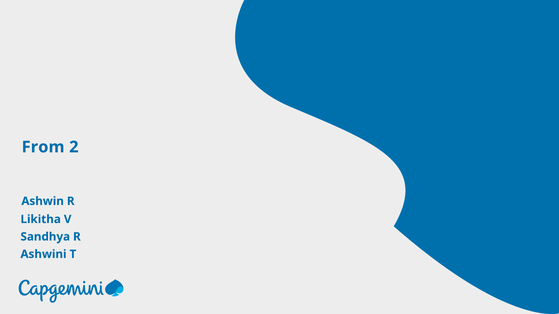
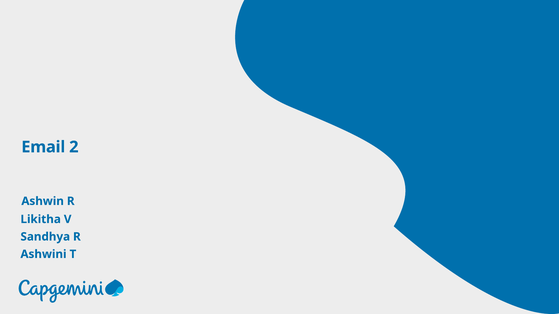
From: From -> Email (43, 147)
